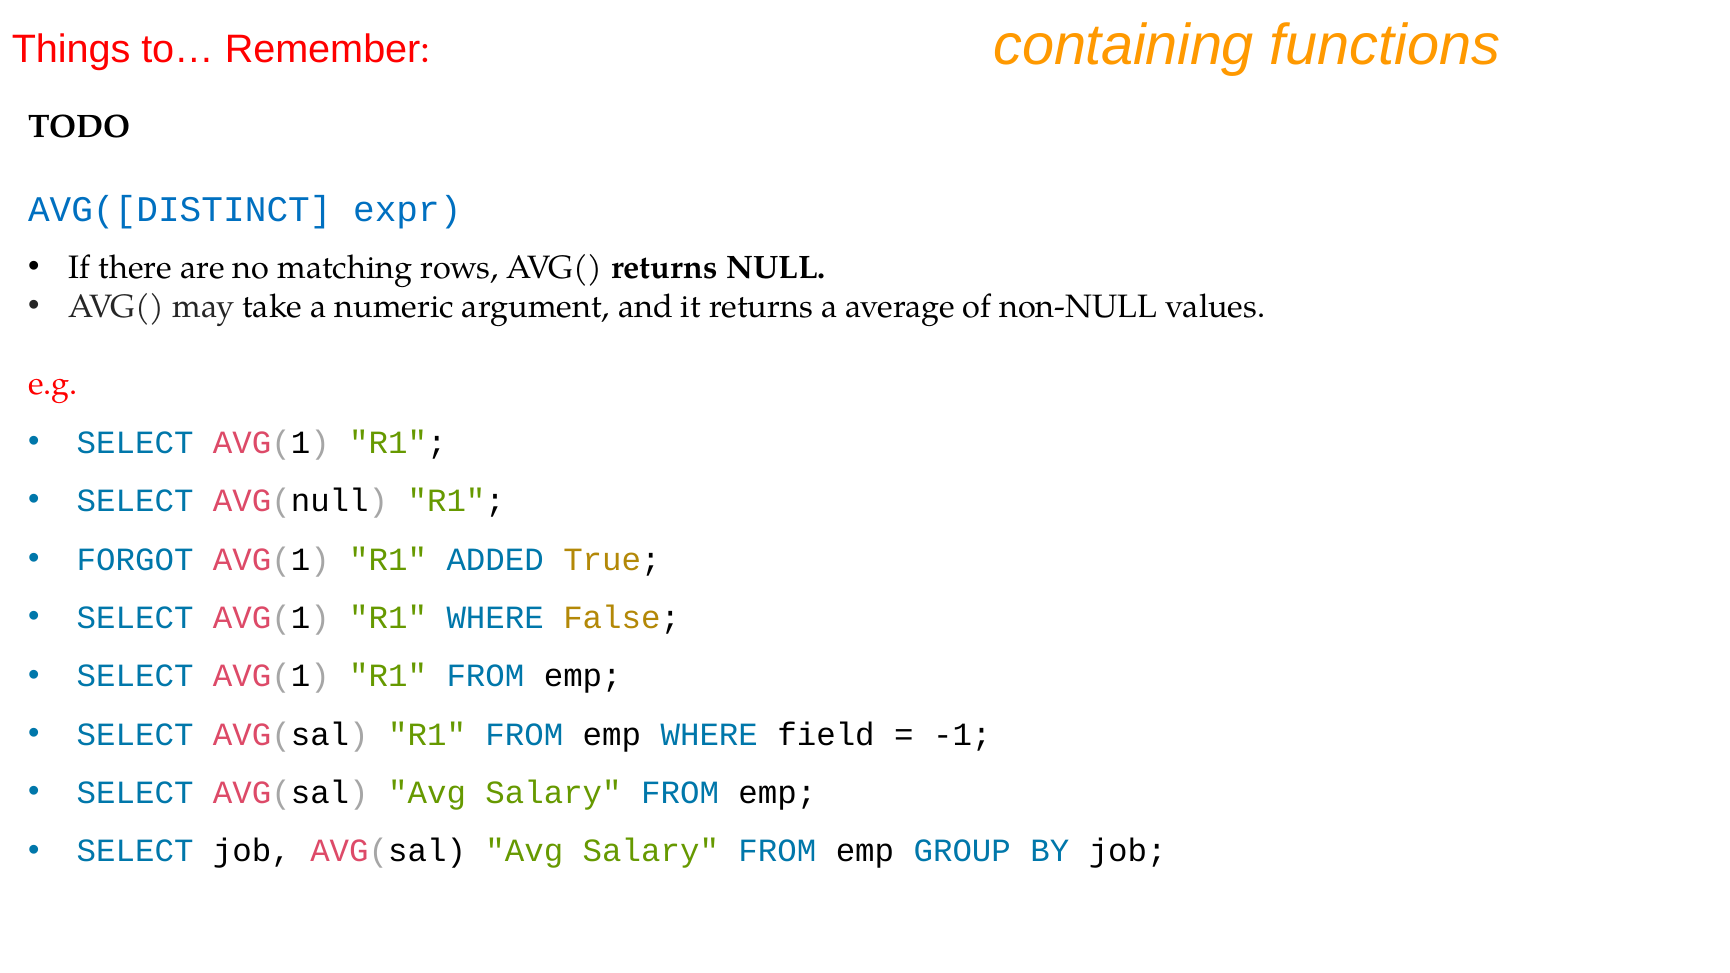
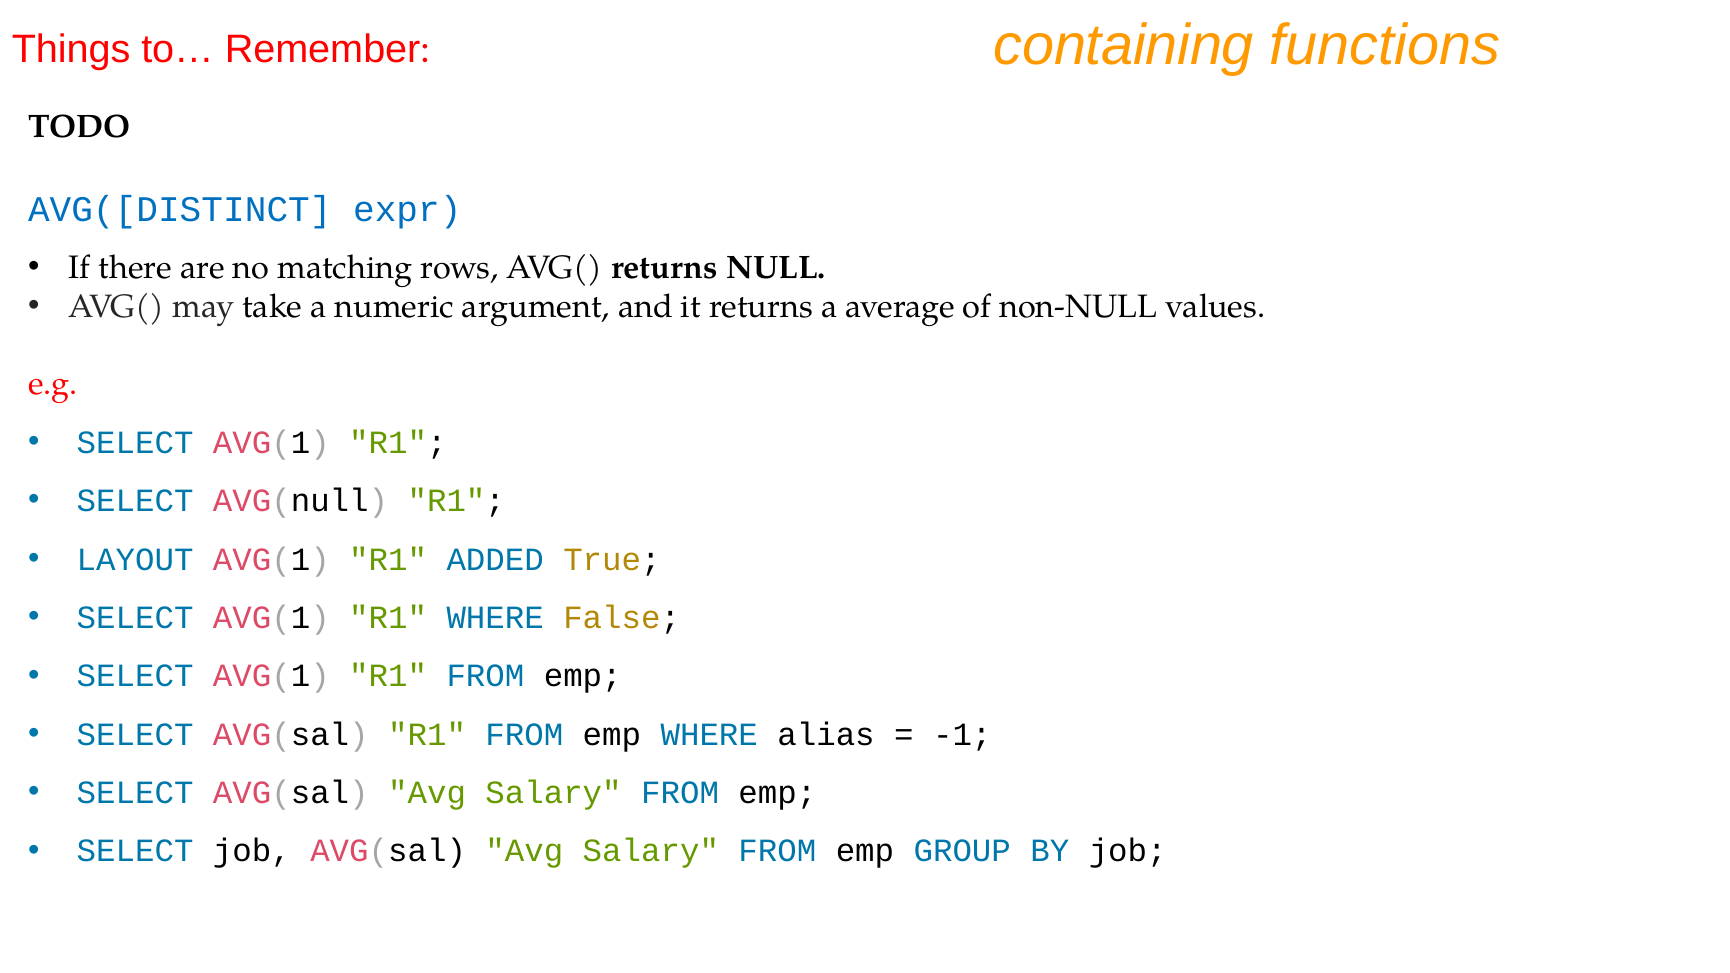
FORGOT: FORGOT -> LAYOUT (135, 559)
field: field -> alias (826, 735)
